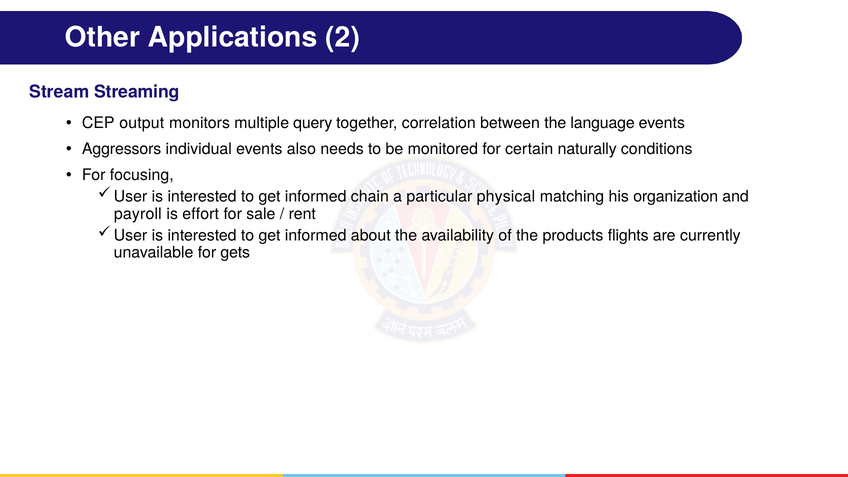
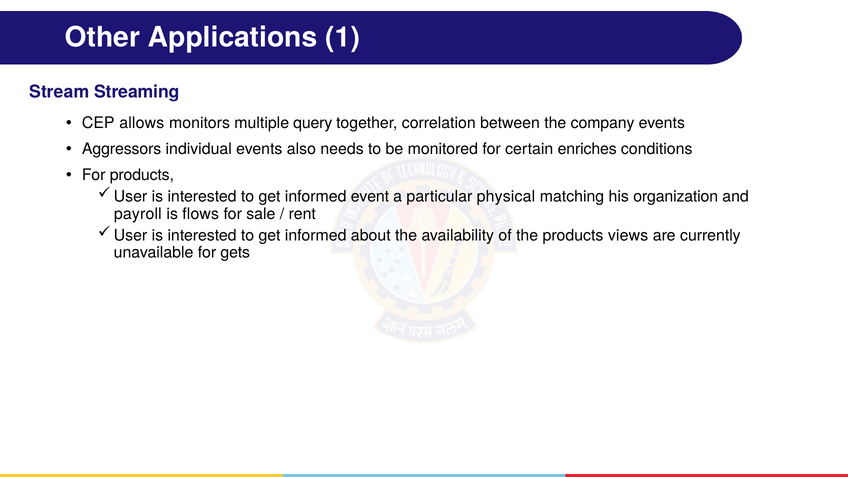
2: 2 -> 1 (343, 38)
output: output -> allows (142, 123)
language: language -> company (603, 123)
naturally: naturally -> enriches (587, 149)
For focusing: focusing -> products (142, 175)
chain: chain -> event (370, 197)
effort: effort -> flows (201, 214)
flights: flights -> views (628, 235)
